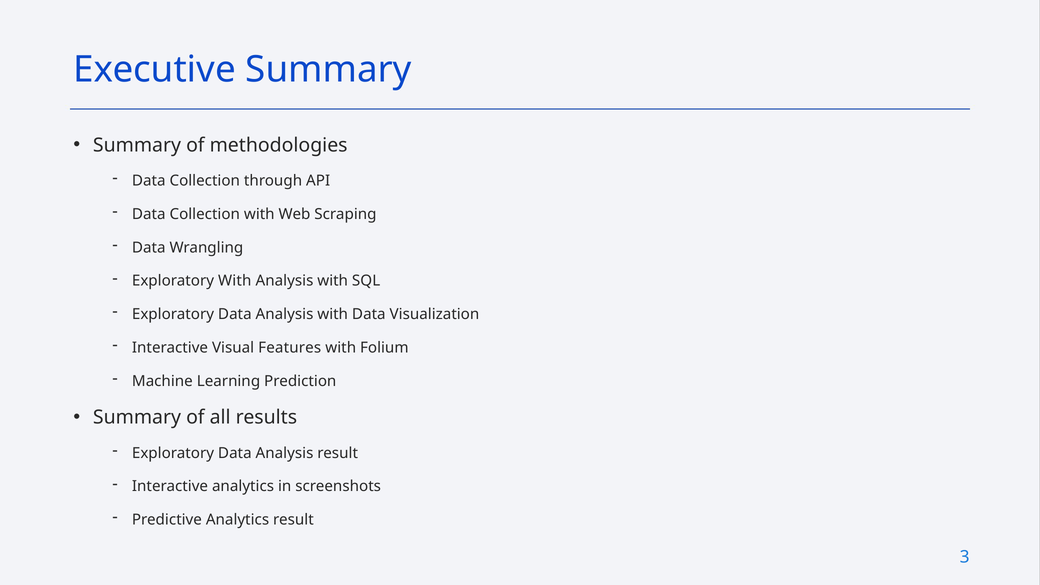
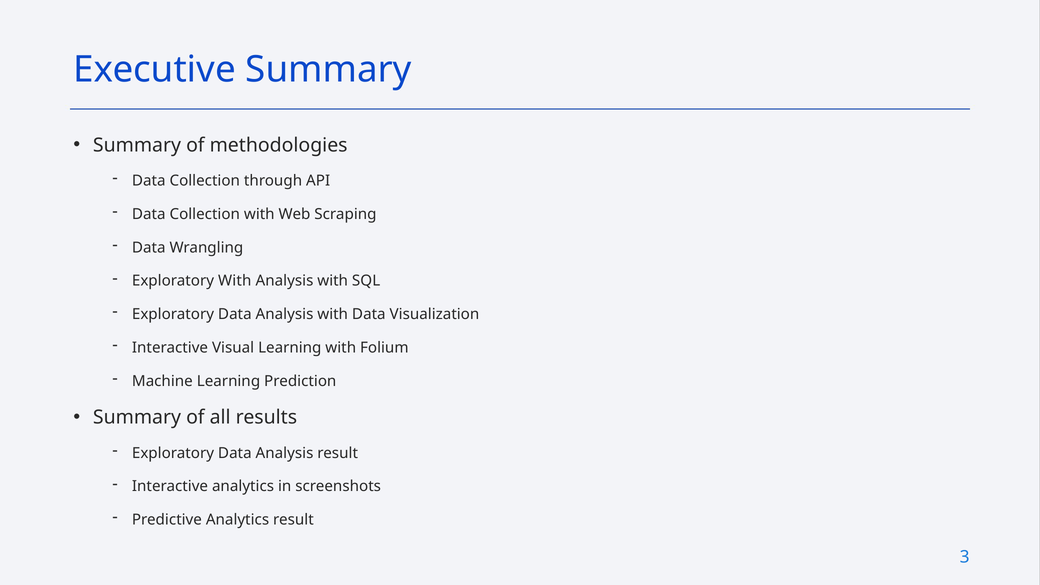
Visual Features: Features -> Learning (290, 348)
